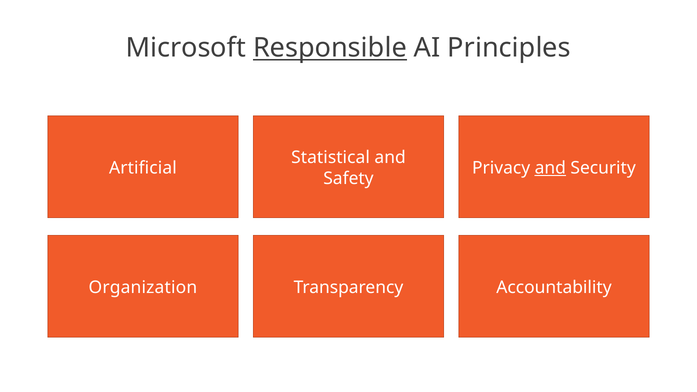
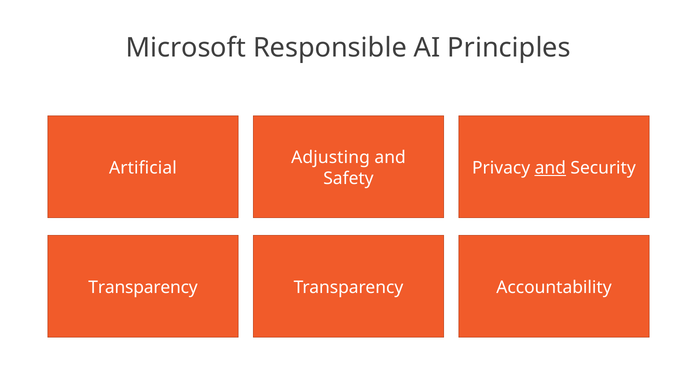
Responsible underline: present -> none (330, 48)
Statistical: Statistical -> Adjusting (331, 157)
Organization: Organization -> Transparency (143, 288)
